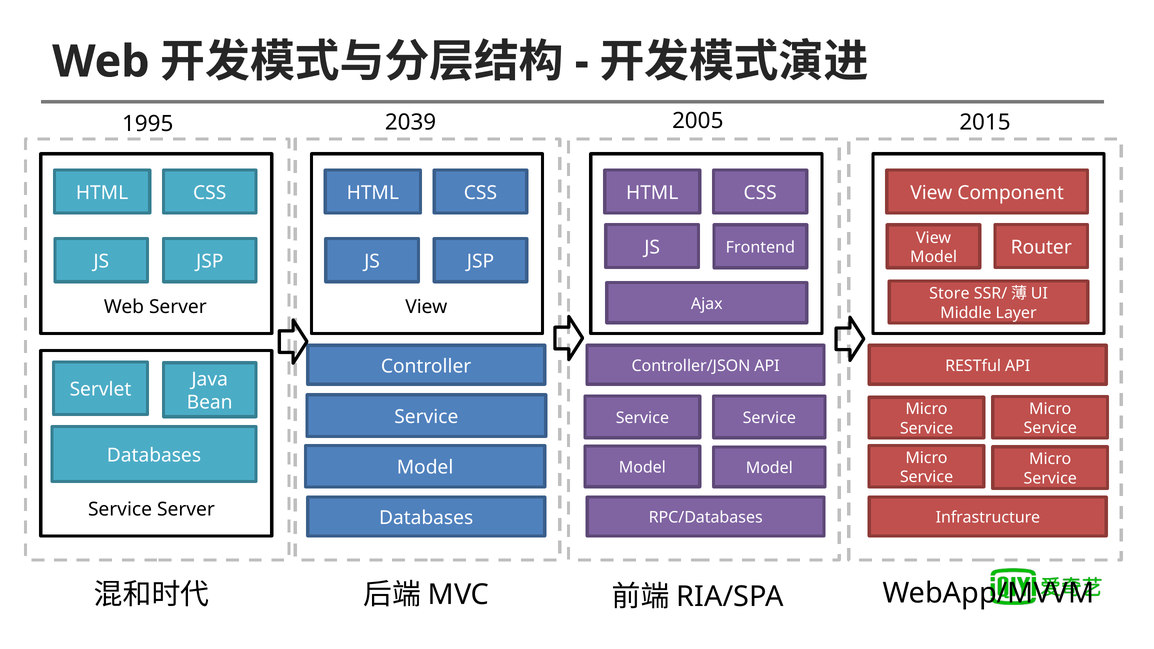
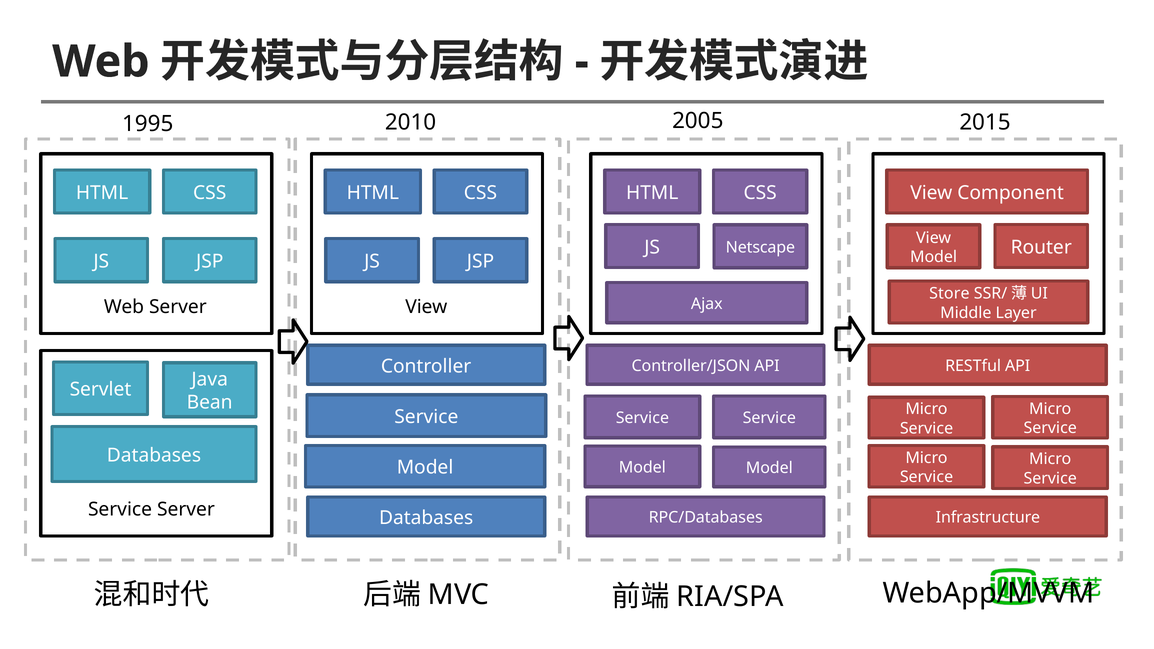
2039: 2039 -> 2010 (411, 122)
Frontend: Frontend -> Netscape (760, 247)
